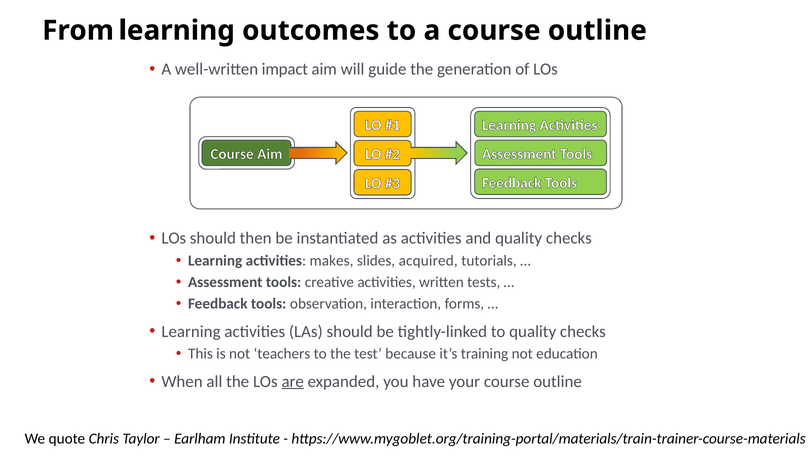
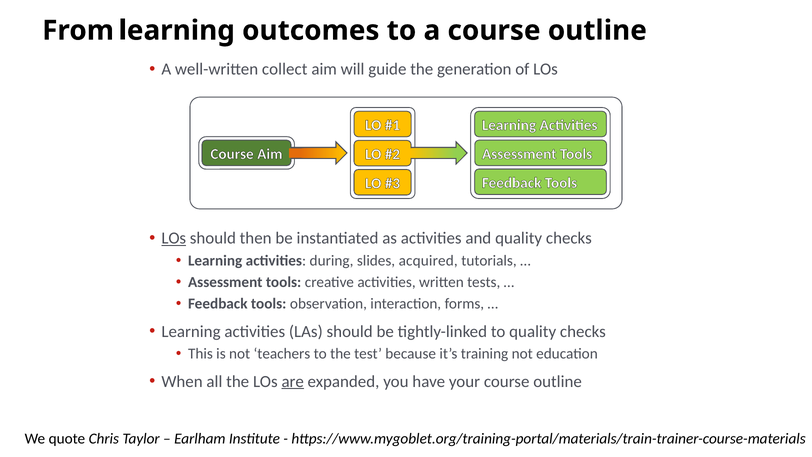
impact: impact -> collect (285, 69)
LOs underline: none -> present (174, 238)
makes: makes -> during (332, 261)
